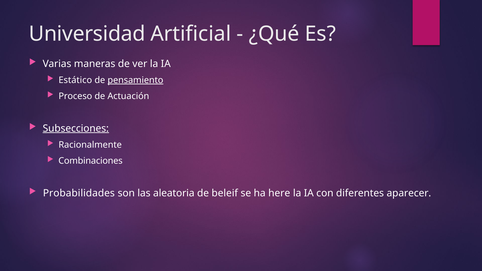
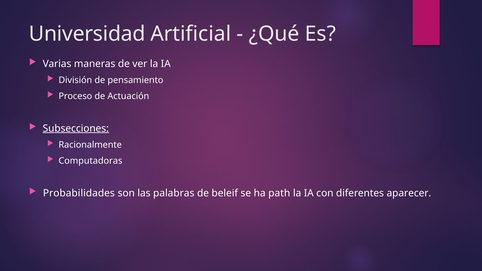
Estático: Estático -> División (75, 80)
pensamiento underline: present -> none (135, 80)
Combinaciones: Combinaciones -> Computadoras (90, 161)
aleatoria: aleatoria -> palabras (174, 193)
here: here -> path (279, 193)
